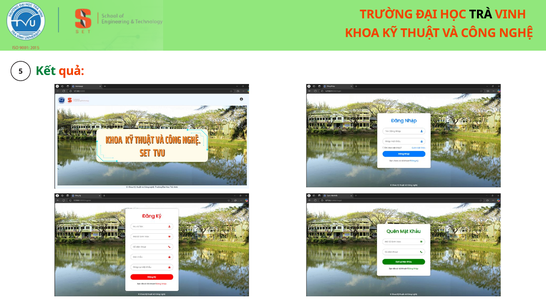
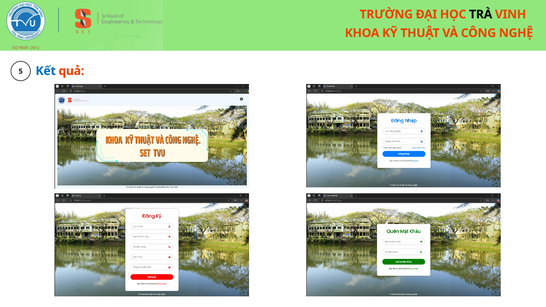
Kết colour: green -> blue (46, 71)
